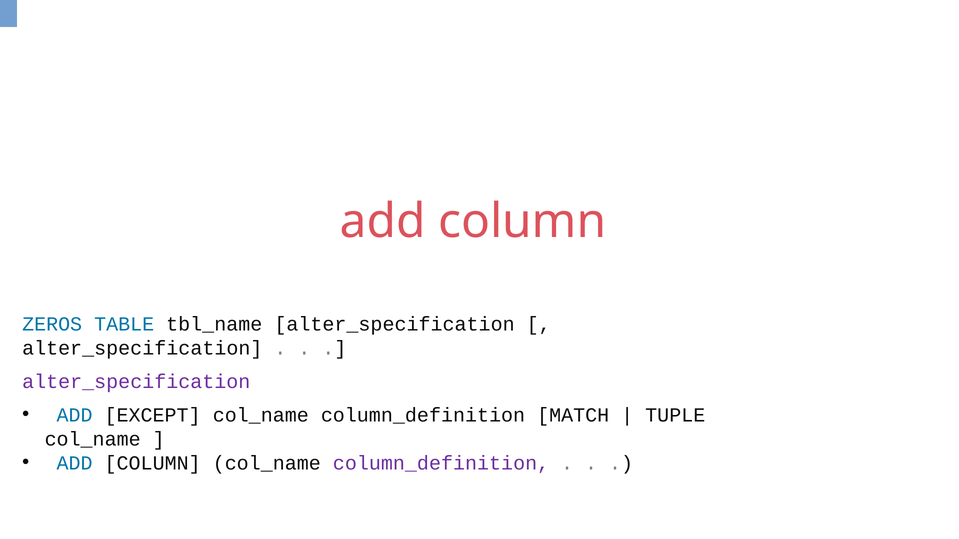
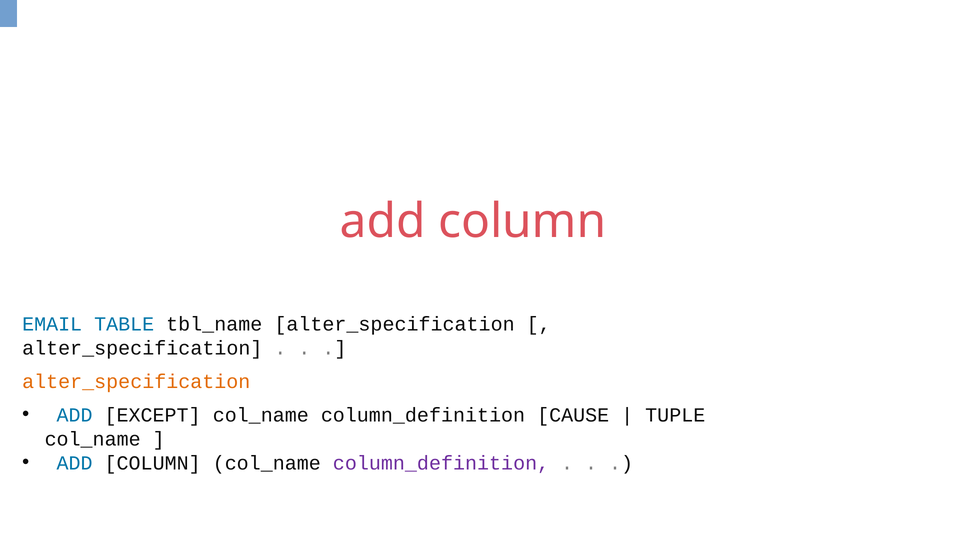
ZEROS: ZEROS -> EMAIL (52, 324)
alter_specification colour: purple -> orange (136, 382)
MATCH: MATCH -> CAUSE (573, 415)
